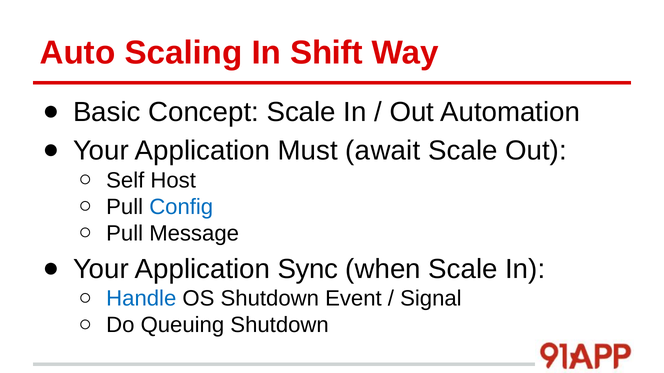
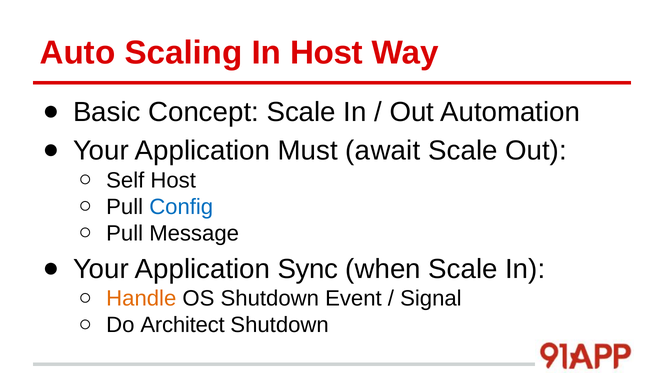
In Shift: Shift -> Host (326, 53)
Handle colour: blue -> orange (141, 299)
Queuing: Queuing -> Architect (183, 326)
